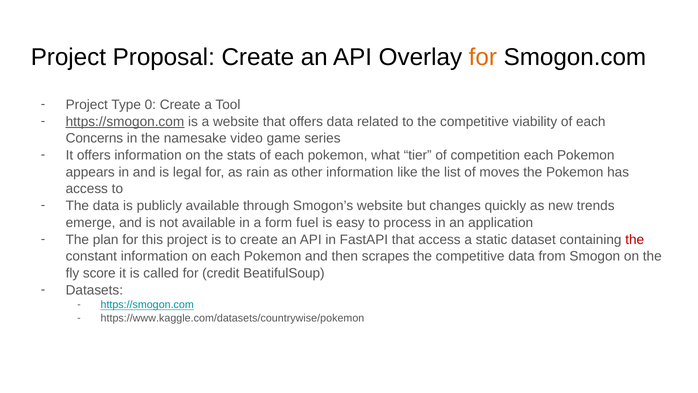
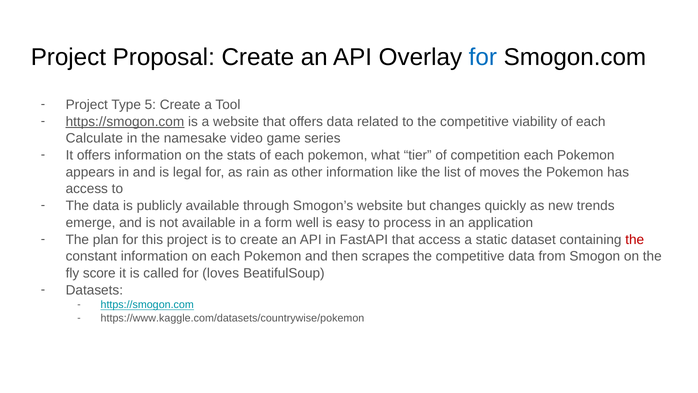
for colour: orange -> blue (483, 57)
0: 0 -> 5 (150, 105)
Concerns: Concerns -> Calculate (94, 138)
fuel: fuel -> well (307, 223)
credit: credit -> loves (221, 273)
